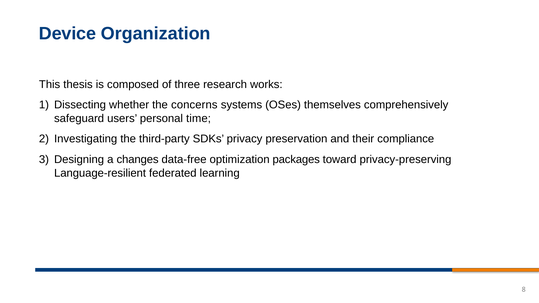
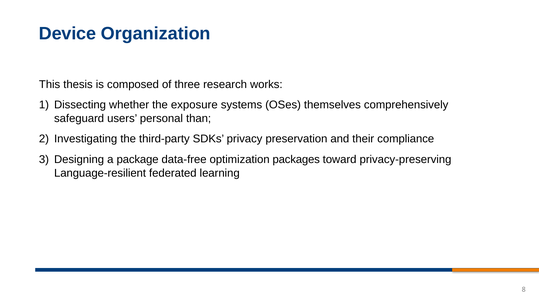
concerns: concerns -> exposure (194, 105)
time: time -> than (199, 119)
changes: changes -> package (138, 159)
